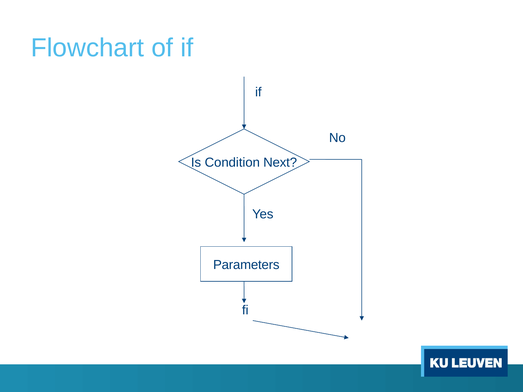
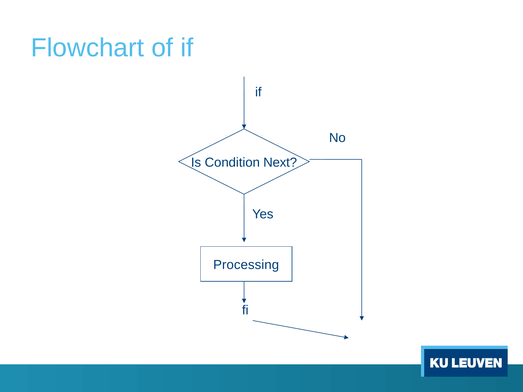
Parameters: Parameters -> Processing (246, 265)
